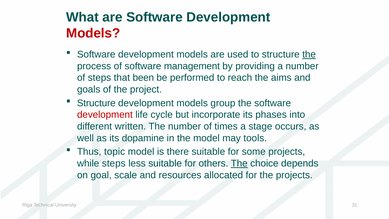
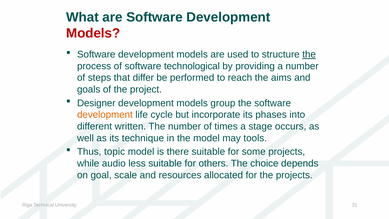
management: management -> technological (192, 66)
been: been -> differ (143, 78)
Structure: Structure -> Designer (96, 103)
development colour: red -> orange (105, 115)
dopamine: dopamine -> technique (143, 138)
while steps: steps -> audio (114, 163)
The underline: present -> none (239, 163)
